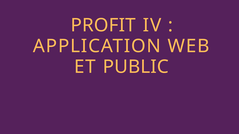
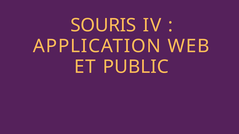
PROFIT: PROFIT -> SOURIS (103, 25)
